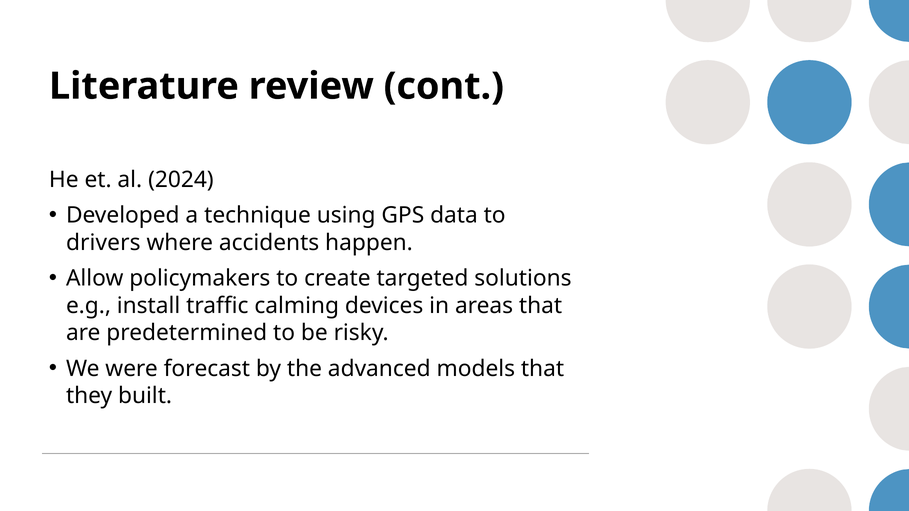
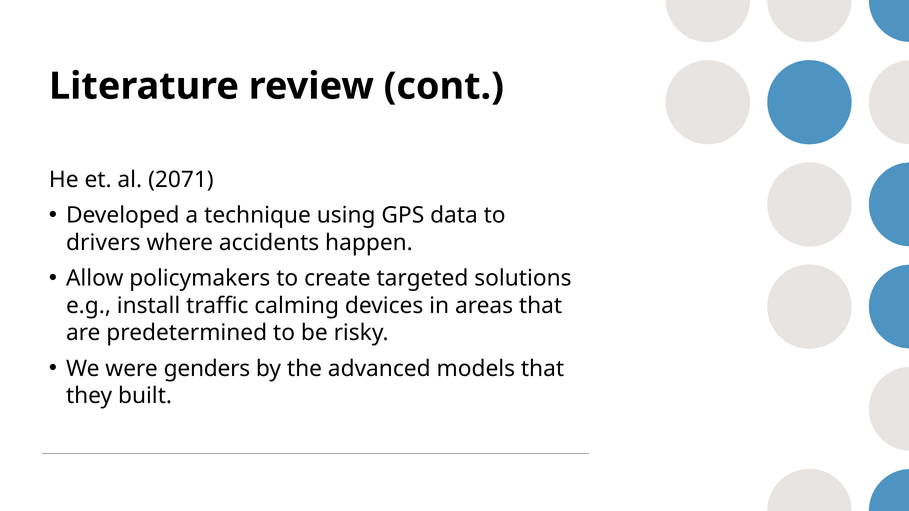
2024: 2024 -> 2071 (181, 180)
forecast: forecast -> genders (207, 369)
